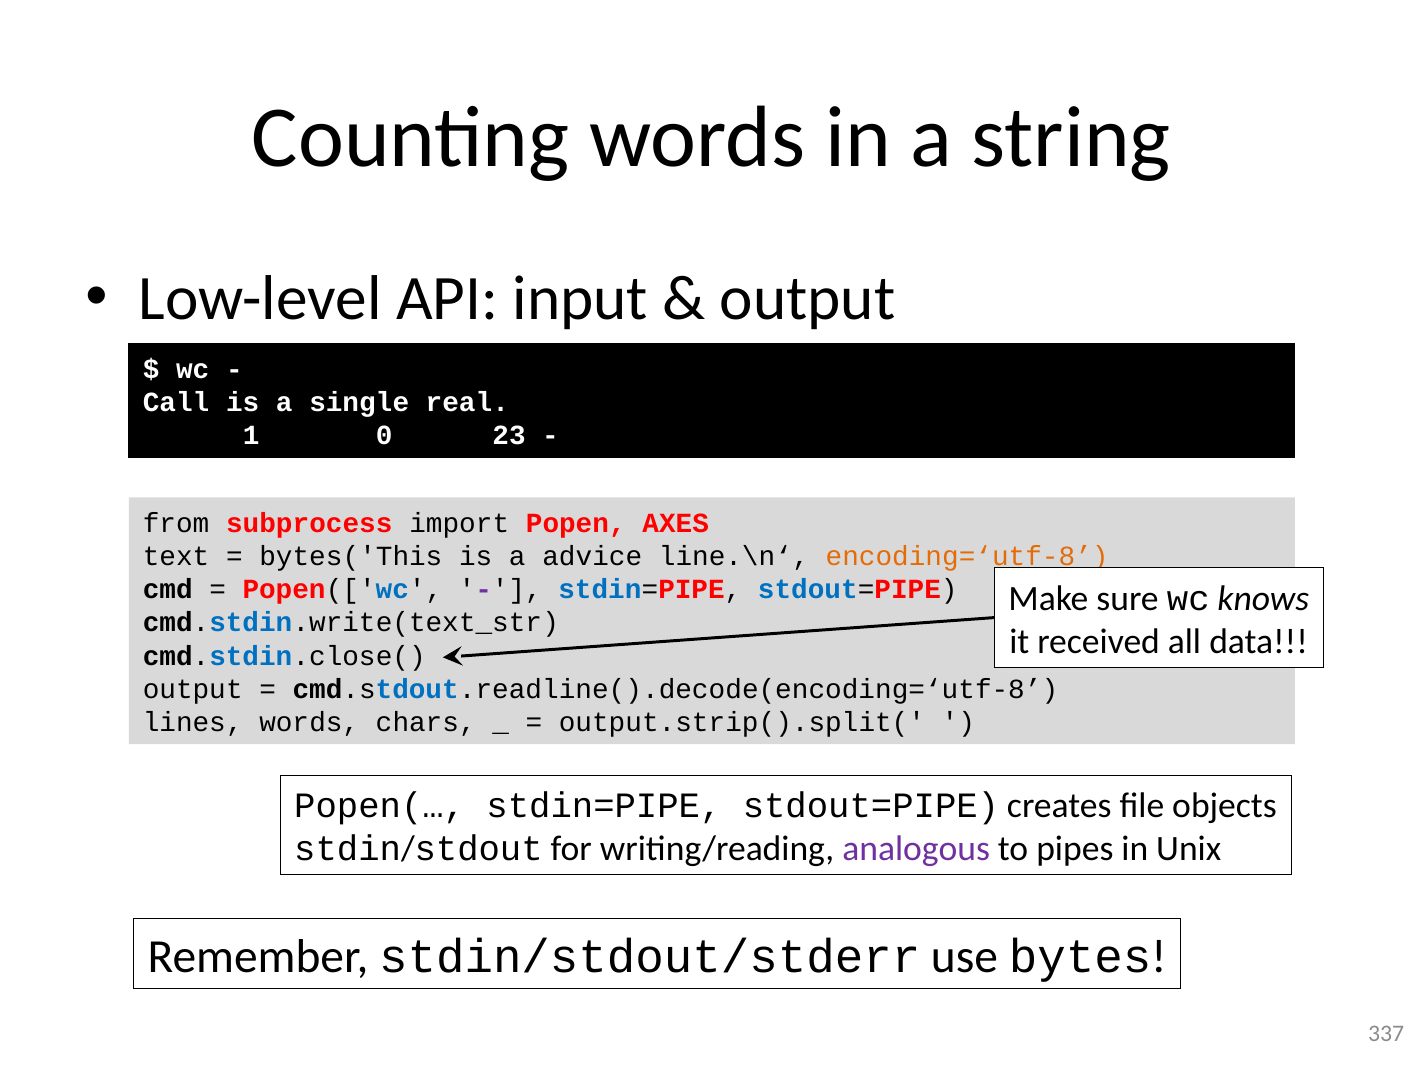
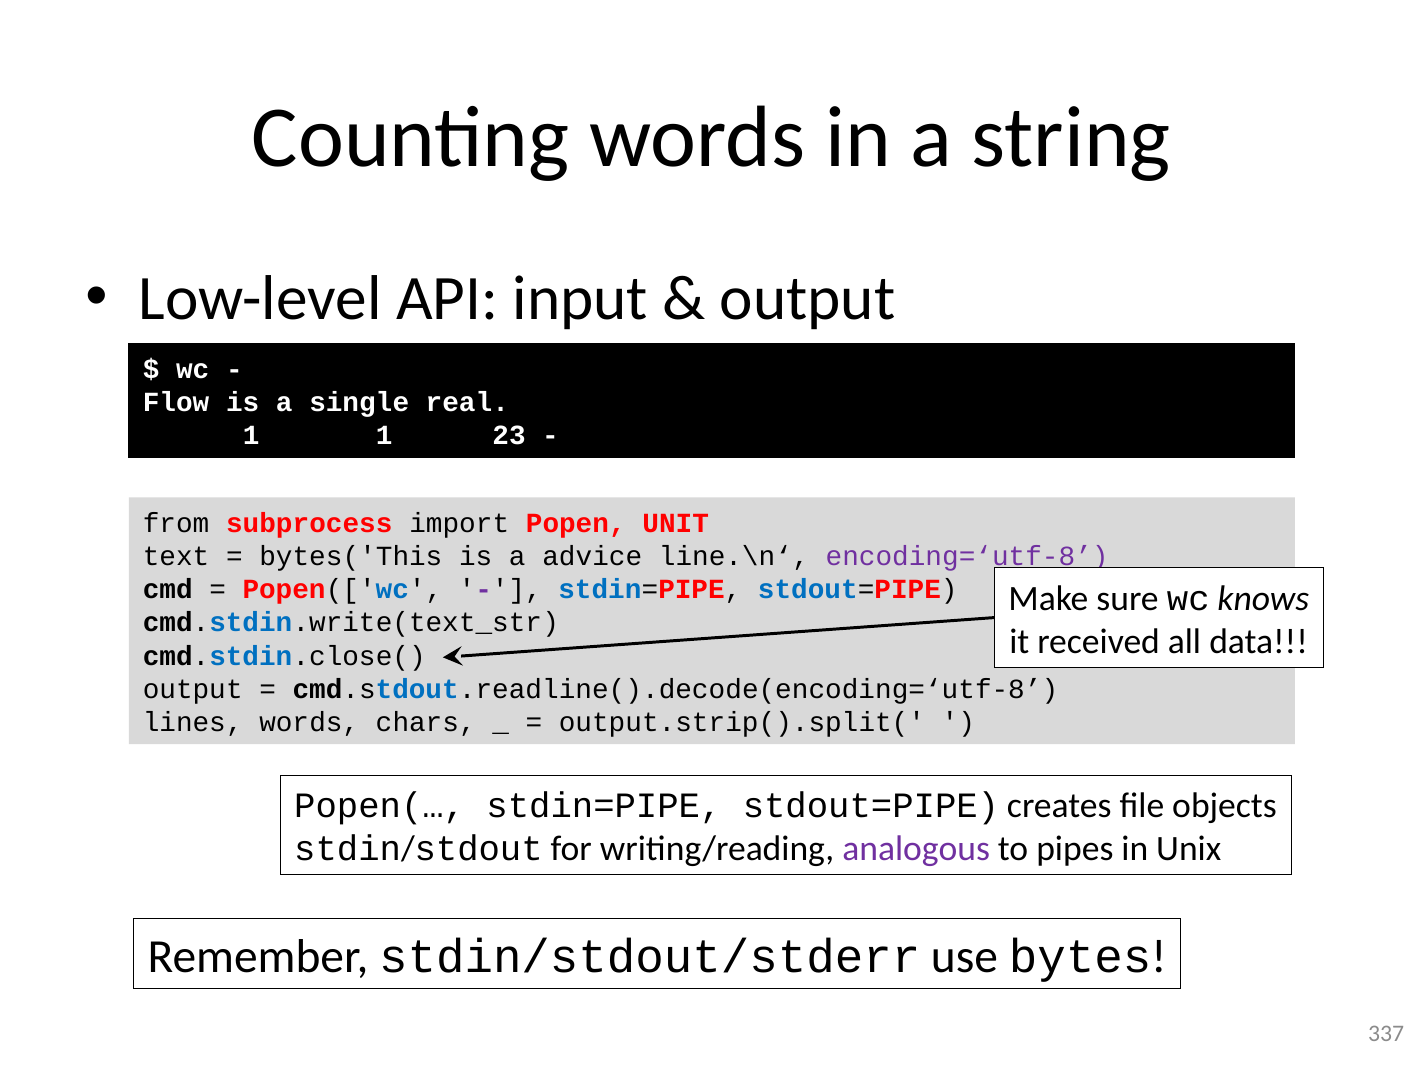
Call: Call -> Flow (176, 402)
1 0: 0 -> 1 (384, 435)
AXES: AXES -> UNIT (676, 523)
encoding=‘utf-8 colour: orange -> purple (967, 556)
